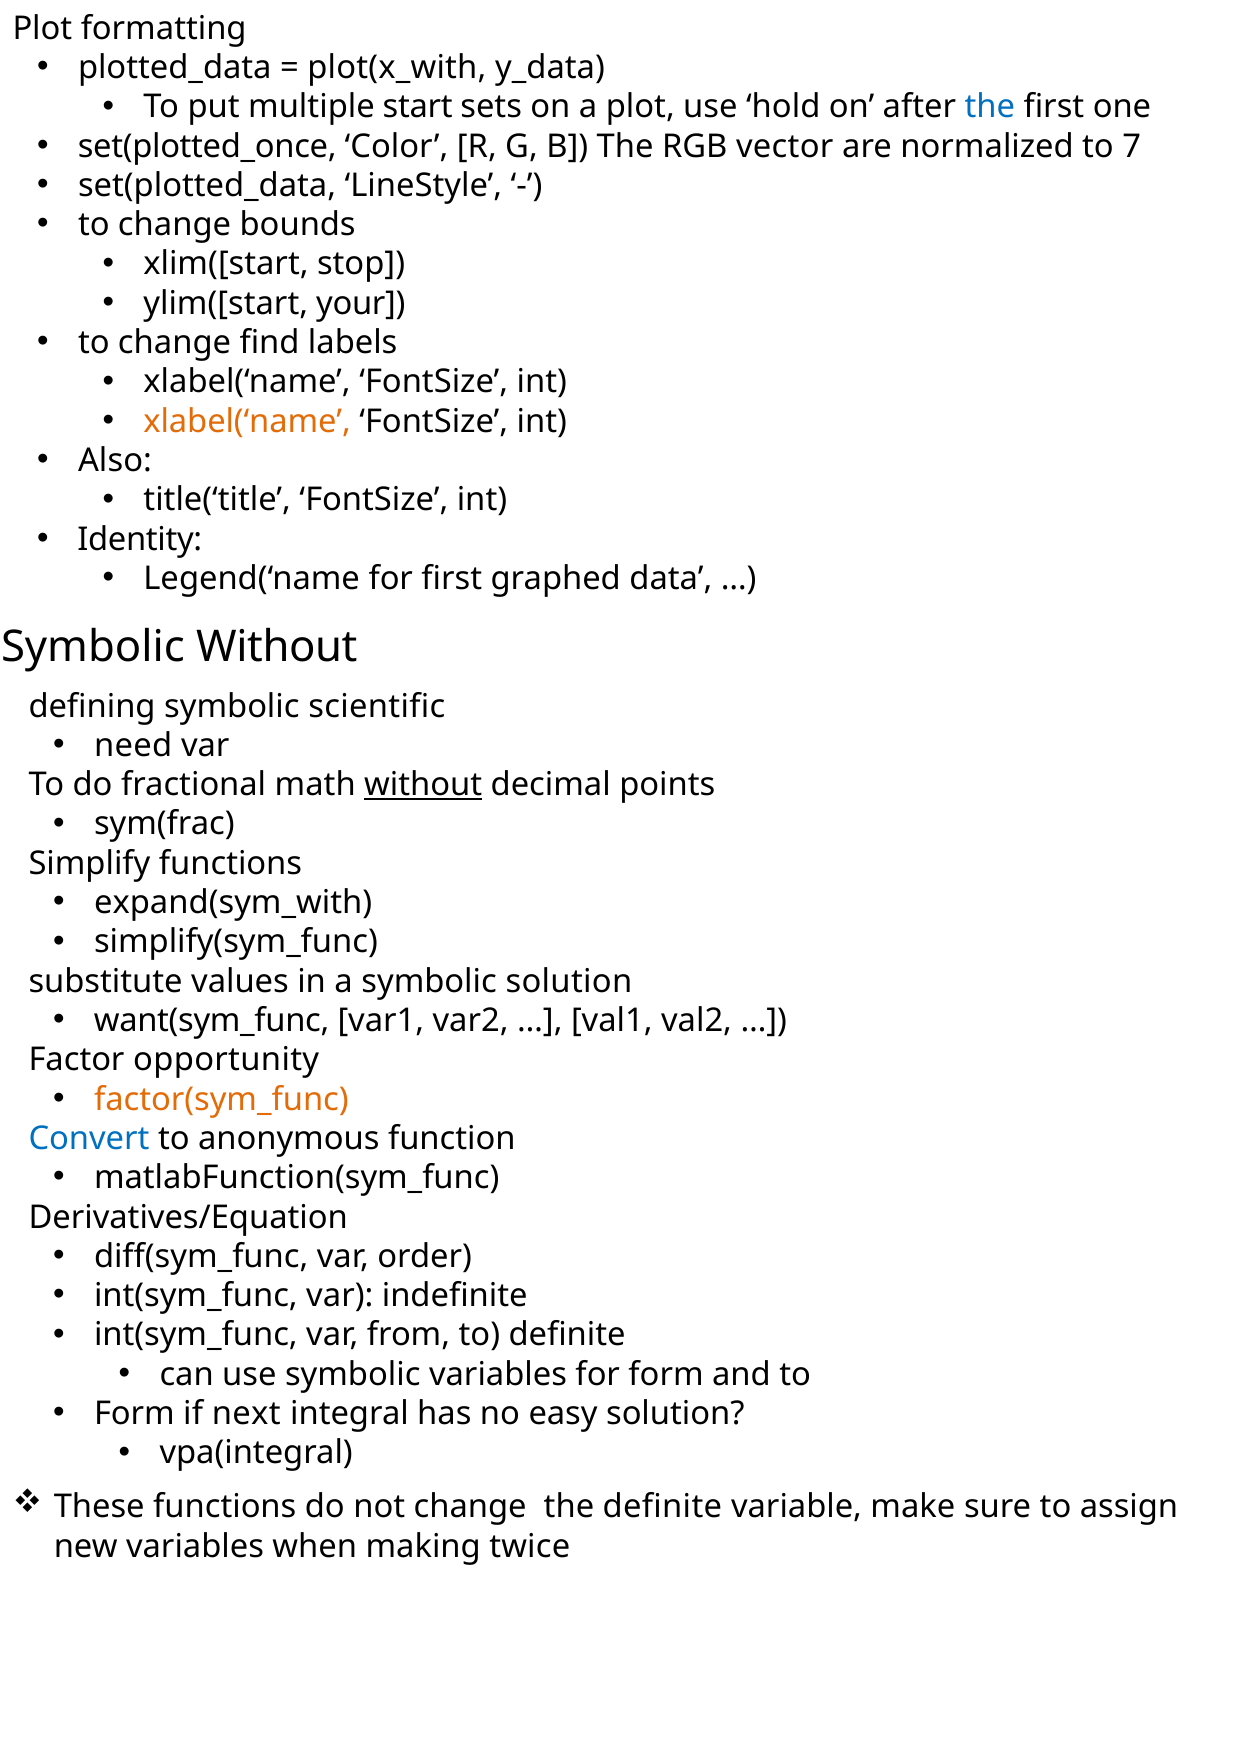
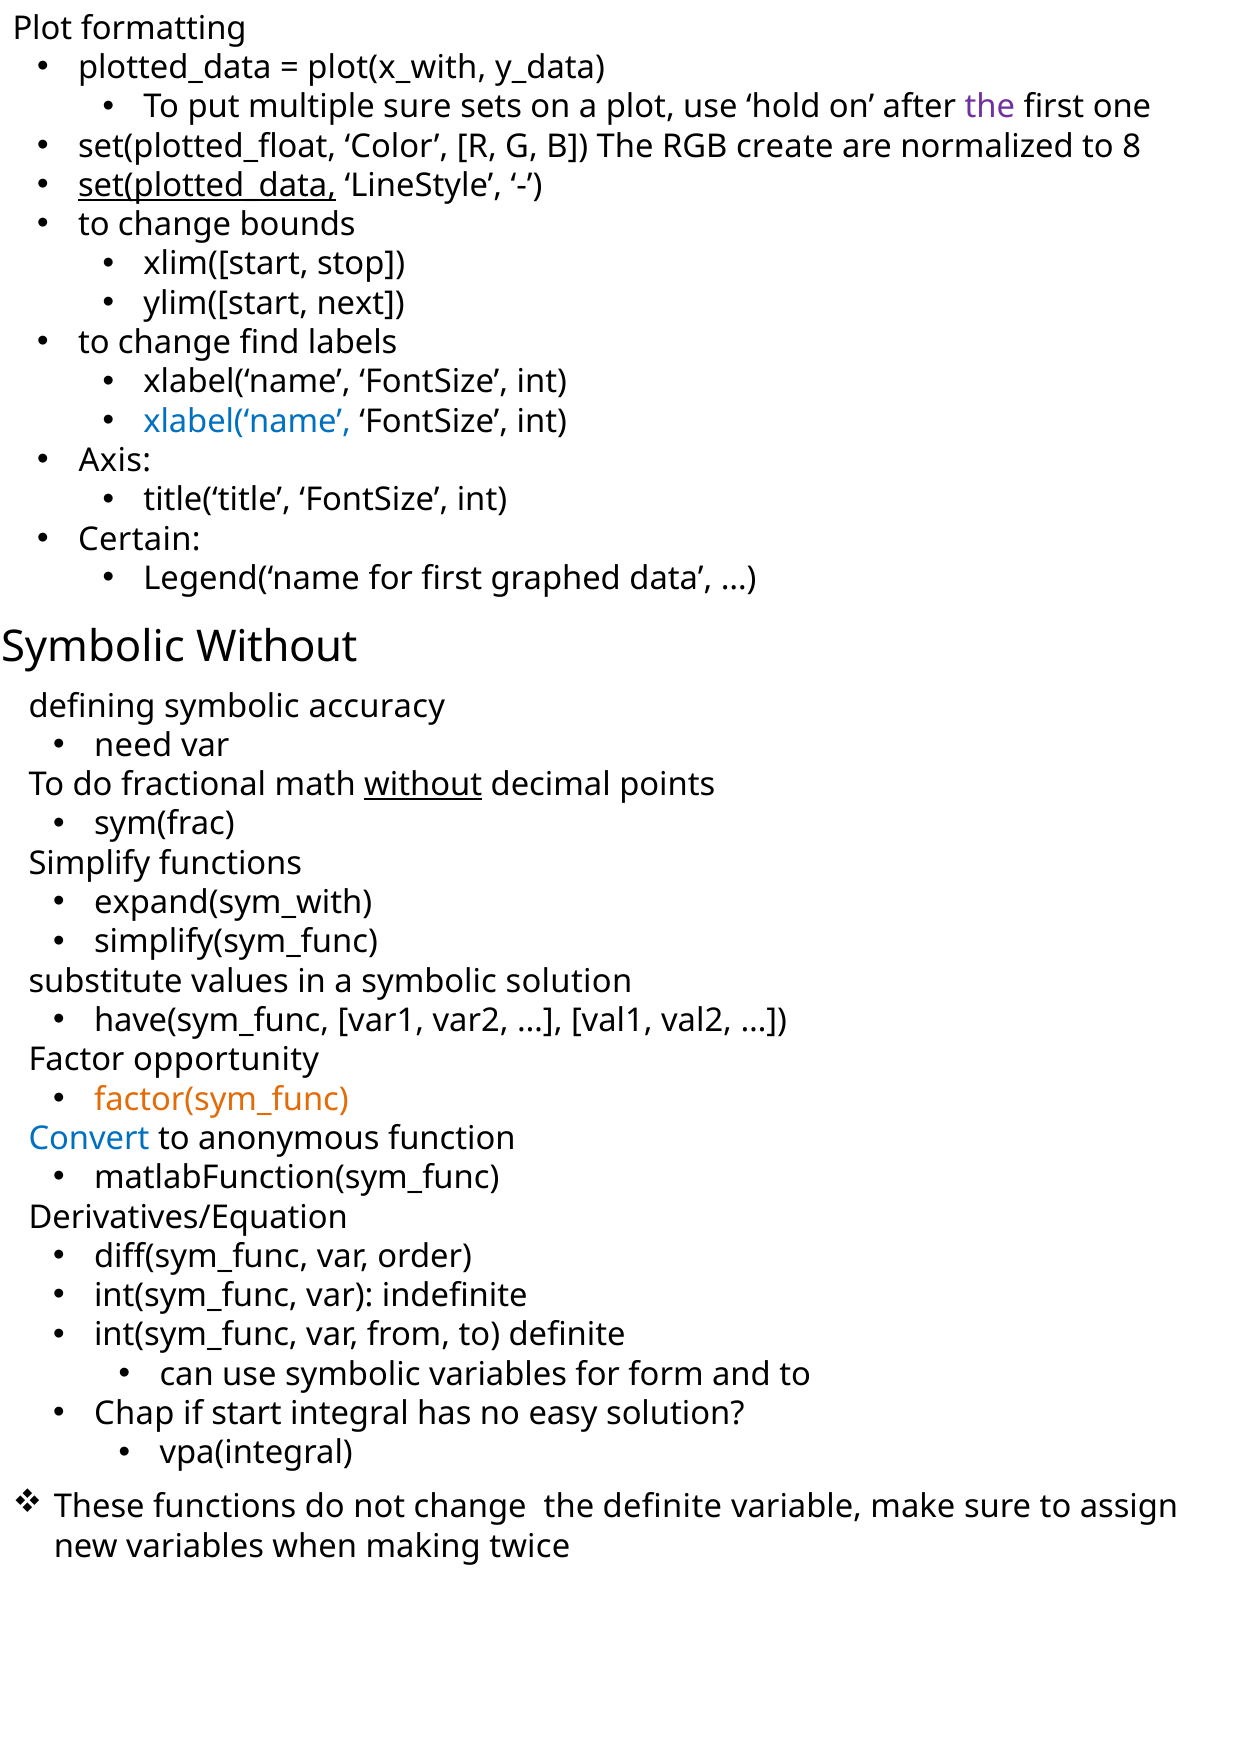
multiple start: start -> sure (417, 107)
the colour: blue -> purple (990, 107)
set(plotted_once: set(plotted_once -> set(plotted_float (207, 146)
vector: vector -> create (785, 146)
7: 7 -> 8 (1132, 146)
set(plotted_data underline: none -> present (207, 185)
your: your -> next (361, 303)
xlabel(‘name colour: orange -> blue (247, 421)
Also: Also -> Axis (115, 460)
Identity: Identity -> Certain (139, 539)
scientific: scientific -> accuracy (377, 706)
want(sym_func: want(sym_func -> have(sym_func (212, 1020)
Form: Form -> Chap (134, 1413)
next: next -> start (247, 1413)
